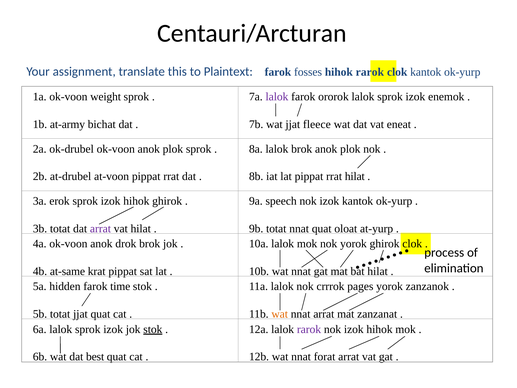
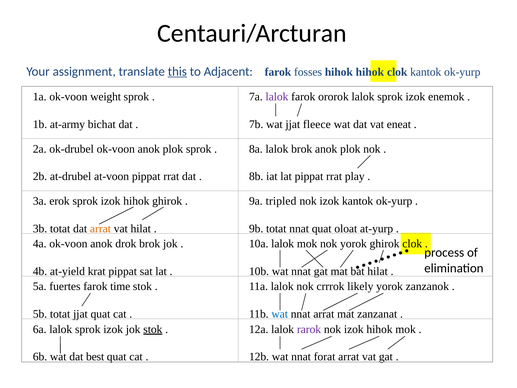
this underline: none -> present (177, 71)
Plaintext: Plaintext -> Adjacent (228, 71)
hihok rarok: rarok -> hihok (370, 72)
rrat hilat: hilat -> play (355, 176)
speech: speech -> tripled (281, 201)
arrat colour: purple -> orange (100, 229)
at-same: at-same -> at-yield (67, 271)
hidden: hidden -> fuertes (65, 286)
pages: pages -> likely (360, 286)
wat colour: orange -> blue (280, 314)
